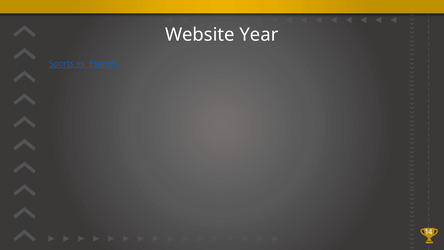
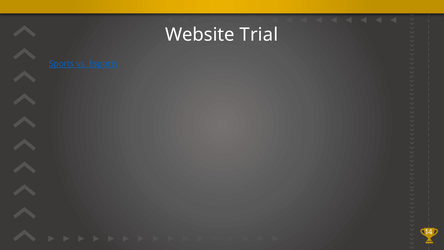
Year: Year -> Trial (259, 35)
